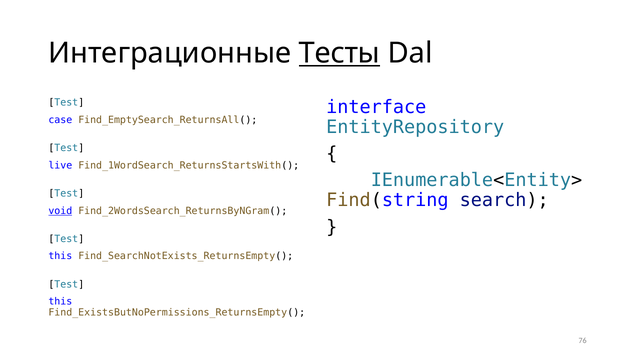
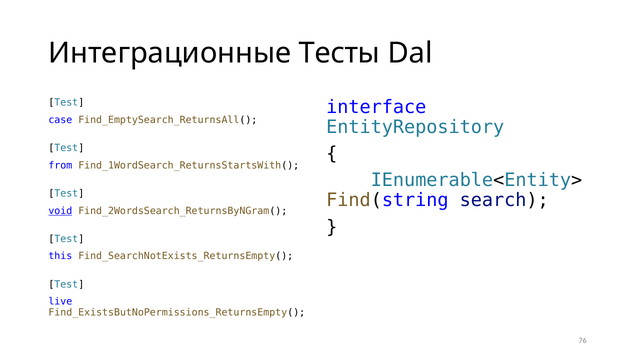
Тесты underline: present -> none (339, 53)
live: live -> from (60, 166)
this: this -> live (60, 302)
